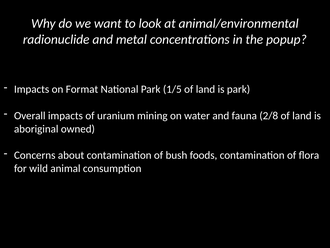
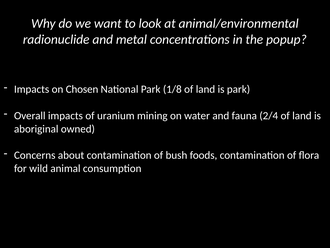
Format: Format -> Chosen (82, 89)
1/5: 1/5 -> 1/8 (172, 89)
2/8: 2/8 -> 2/4 (269, 115)
